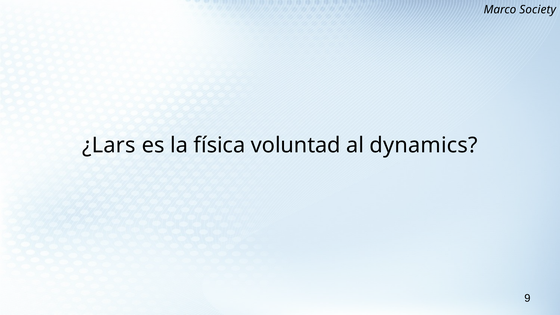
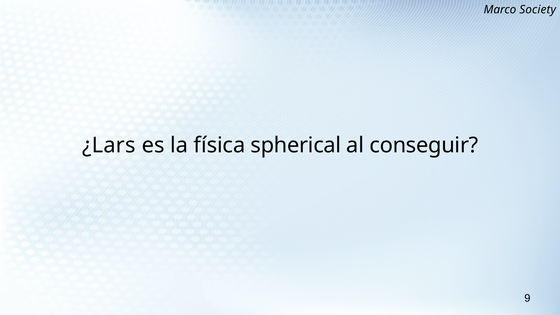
voluntad: voluntad -> spherical (296, 145)
dynamics: dynamics -> conseguir (424, 145)
